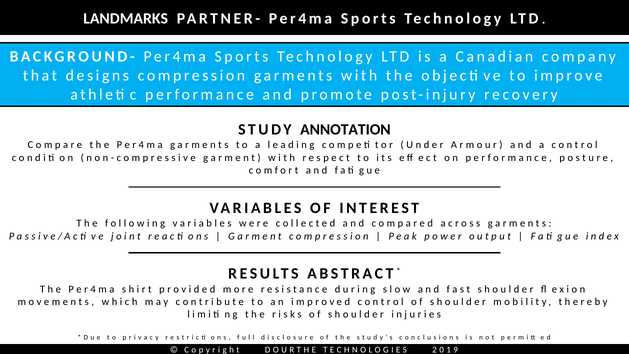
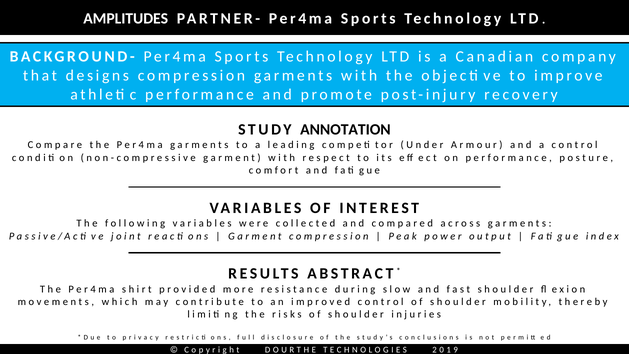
LANDMARKS: LANDMARKS -> AMPLITUDES (126, 18)
